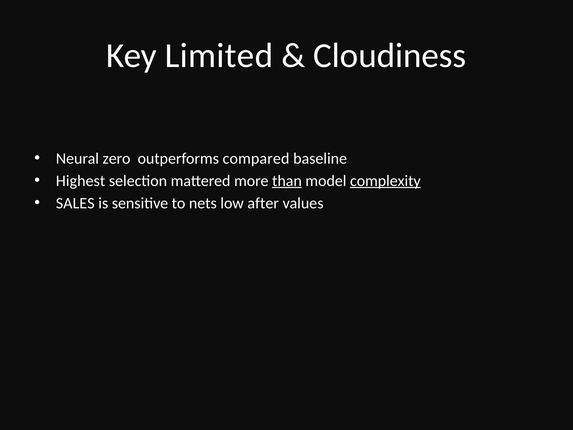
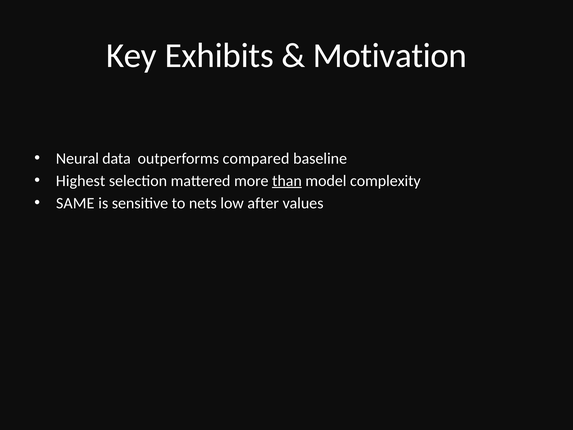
Limited: Limited -> Exhibits (219, 55)
Cloudiness: Cloudiness -> Motivation (390, 55)
zero: zero -> data (117, 158)
complexity underline: present -> none (385, 181)
SALES: SALES -> SAME (75, 203)
